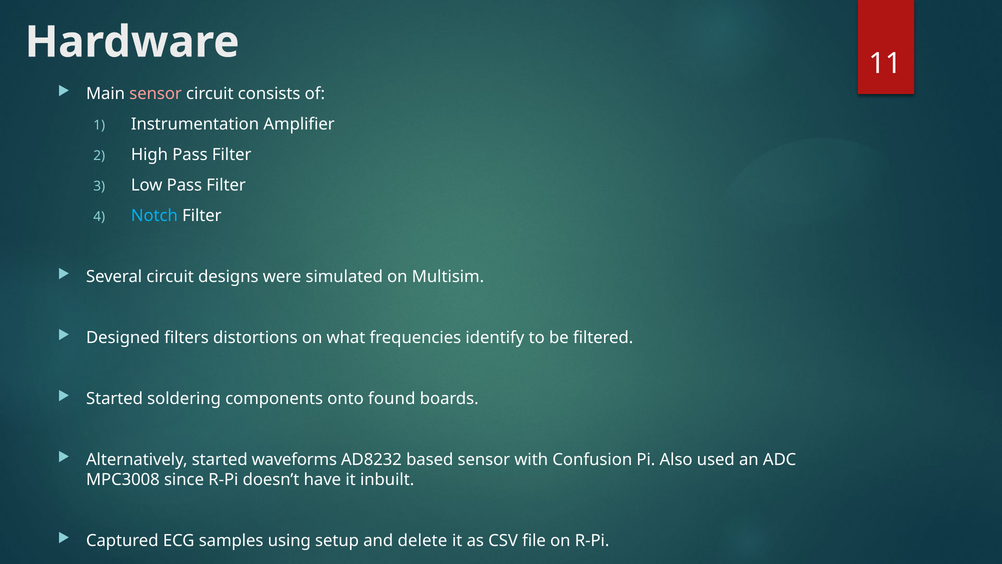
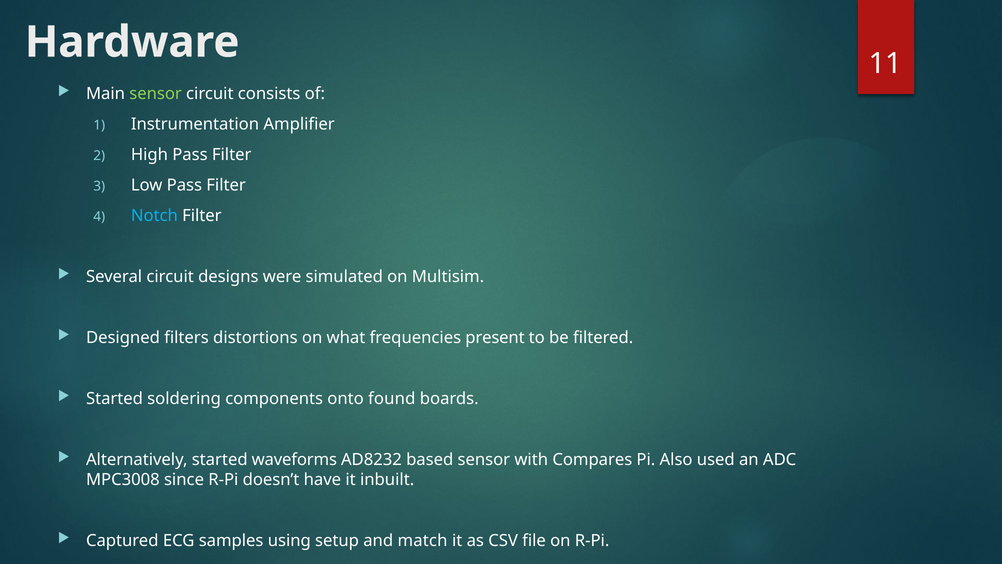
sensor colour: pink -> light green (156, 94)
identify: identify -> present (495, 338)
Confusion: Confusion -> Compares (592, 459)
delete: delete -> match (422, 540)
